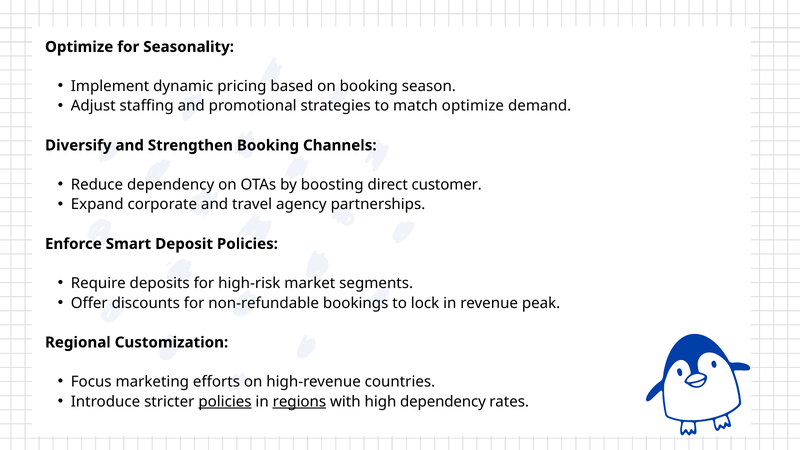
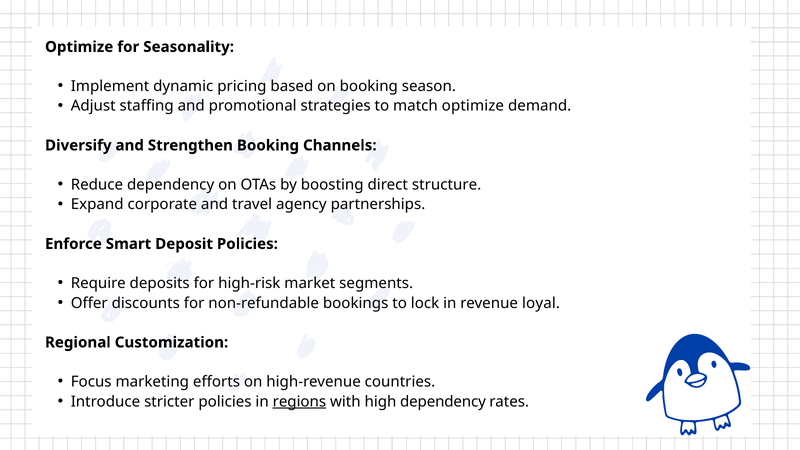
customer: customer -> structure (447, 185)
peak: peak -> loyal (541, 303)
policies underline: present -> none (225, 402)
